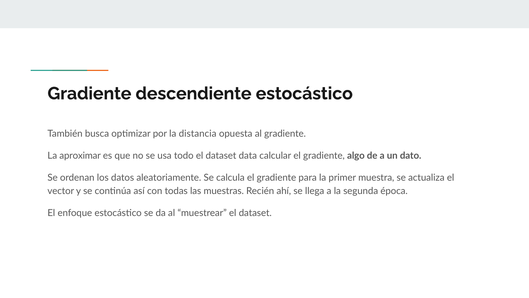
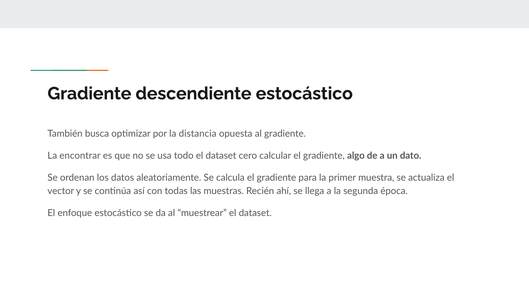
aproximar: aproximar -> encontrar (80, 156)
data: data -> cero (248, 156)
